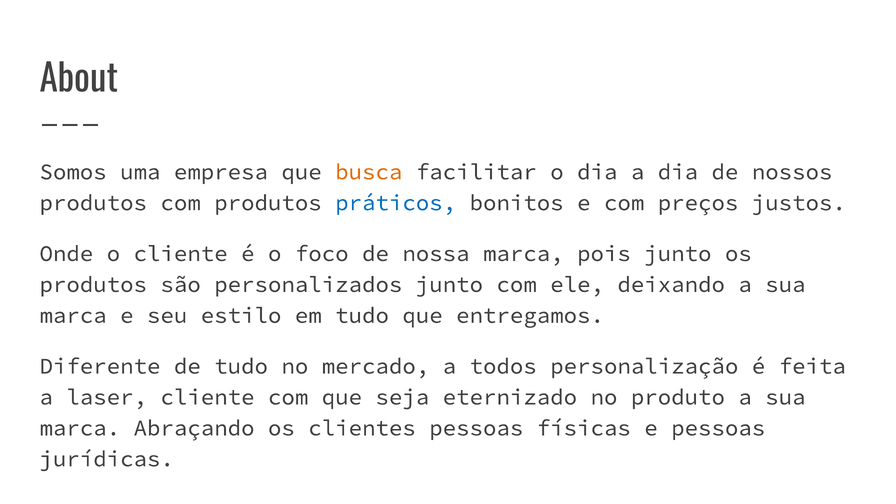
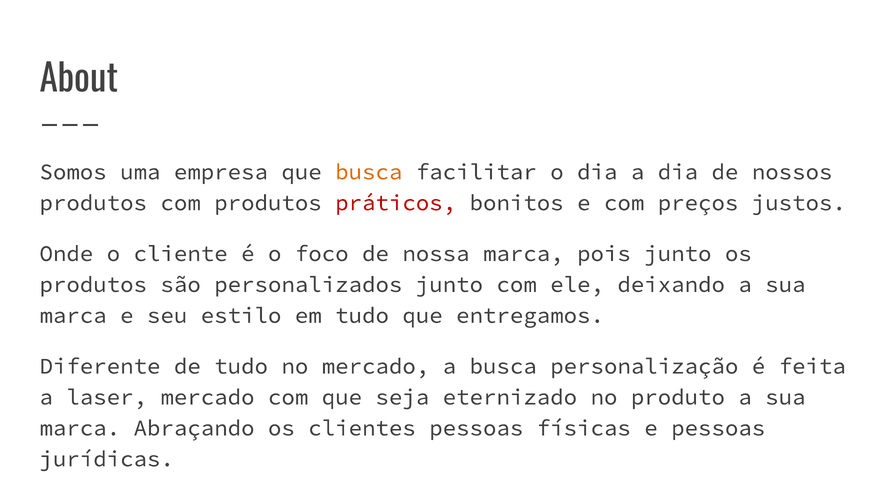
práticos colour: blue -> red (396, 203)
a todos: todos -> busca (503, 366)
laser cliente: cliente -> mercado (208, 397)
